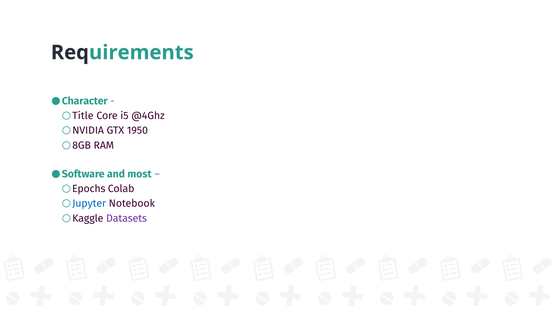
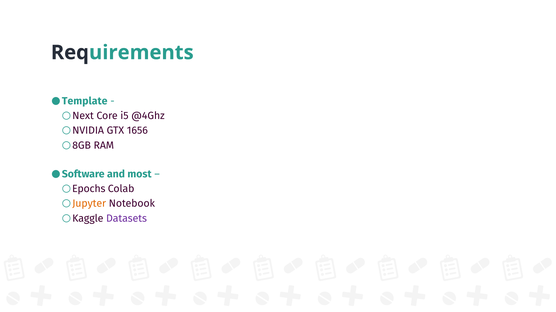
Character: Character -> Template (85, 101)
Title: Title -> Next (83, 116)
1950: 1950 -> 1656 (137, 131)
Jupyter colour: blue -> orange (89, 204)
